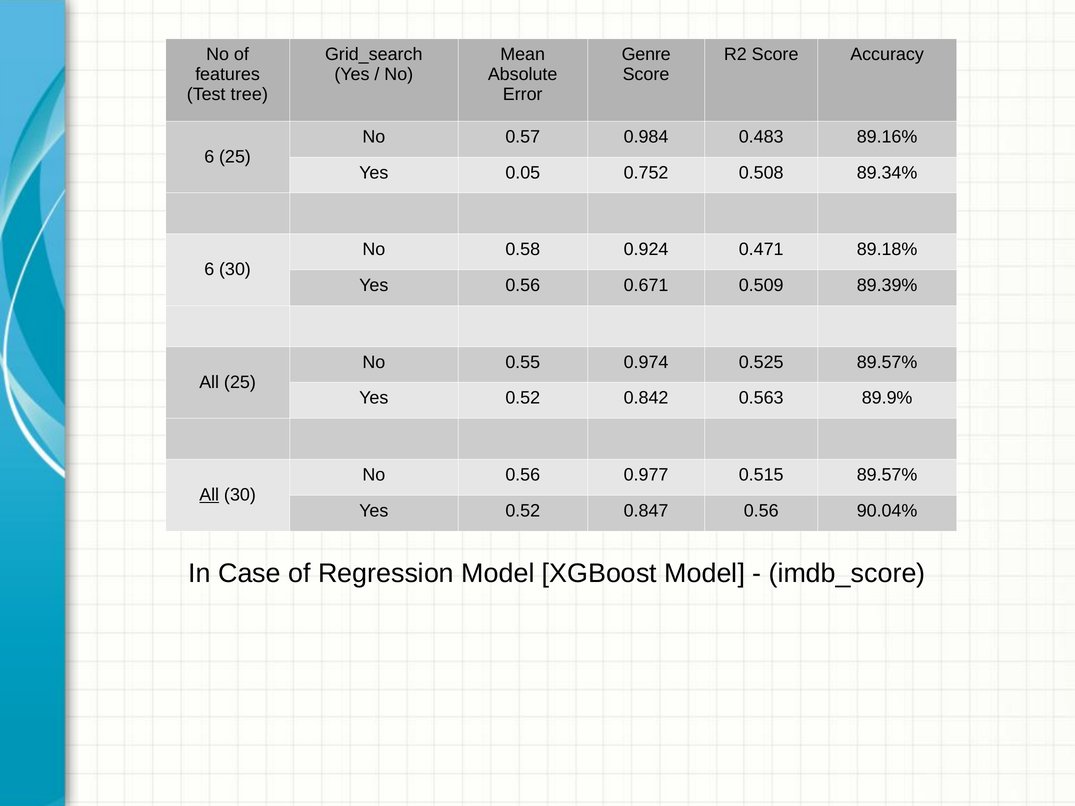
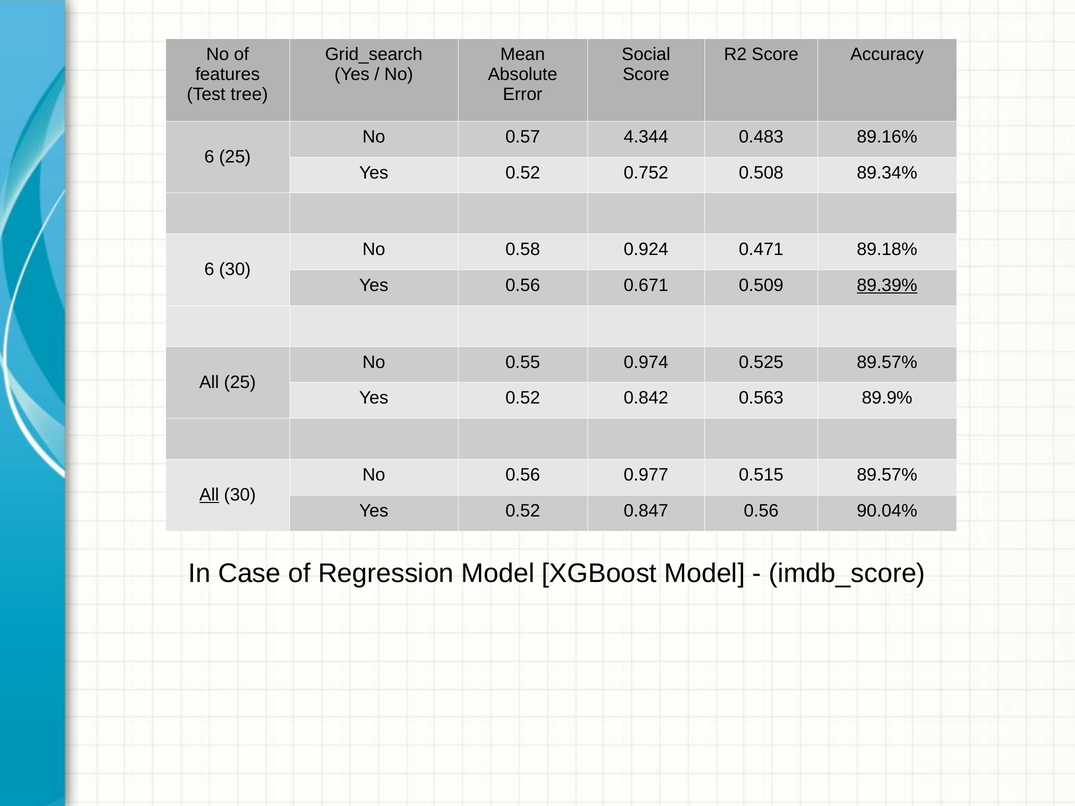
Genre: Genre -> Social (646, 54)
0.984: 0.984 -> 4.344 (646, 137)
0.05: 0.05 -> 0.52 (523, 173)
89.39% underline: none -> present (887, 285)
